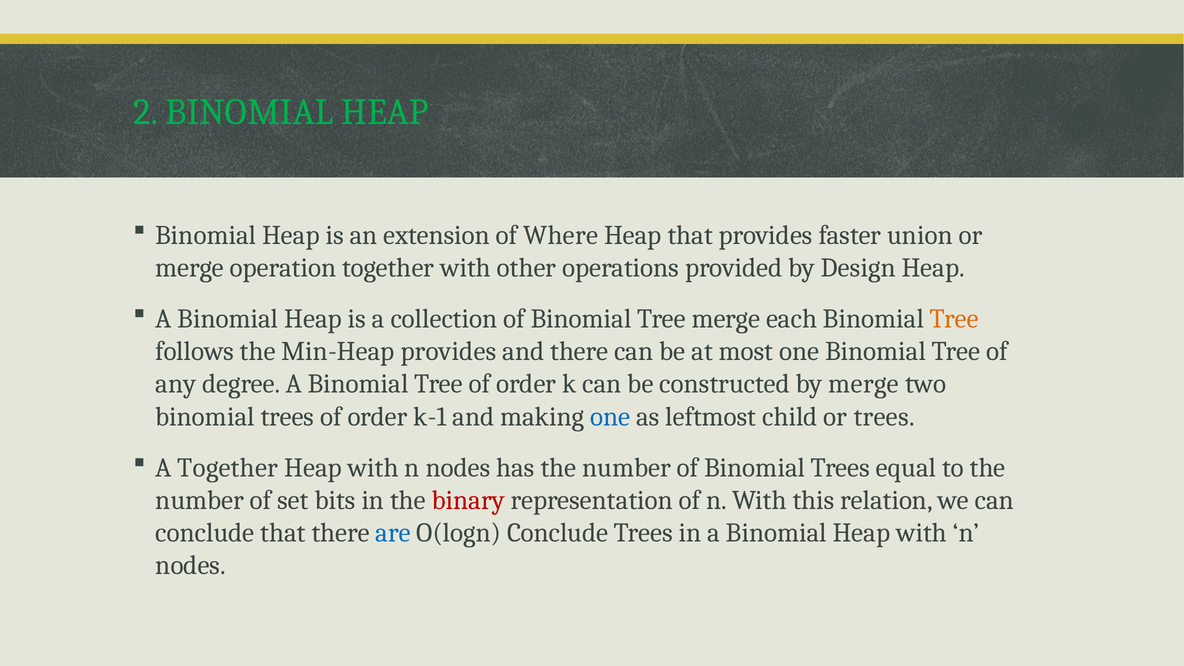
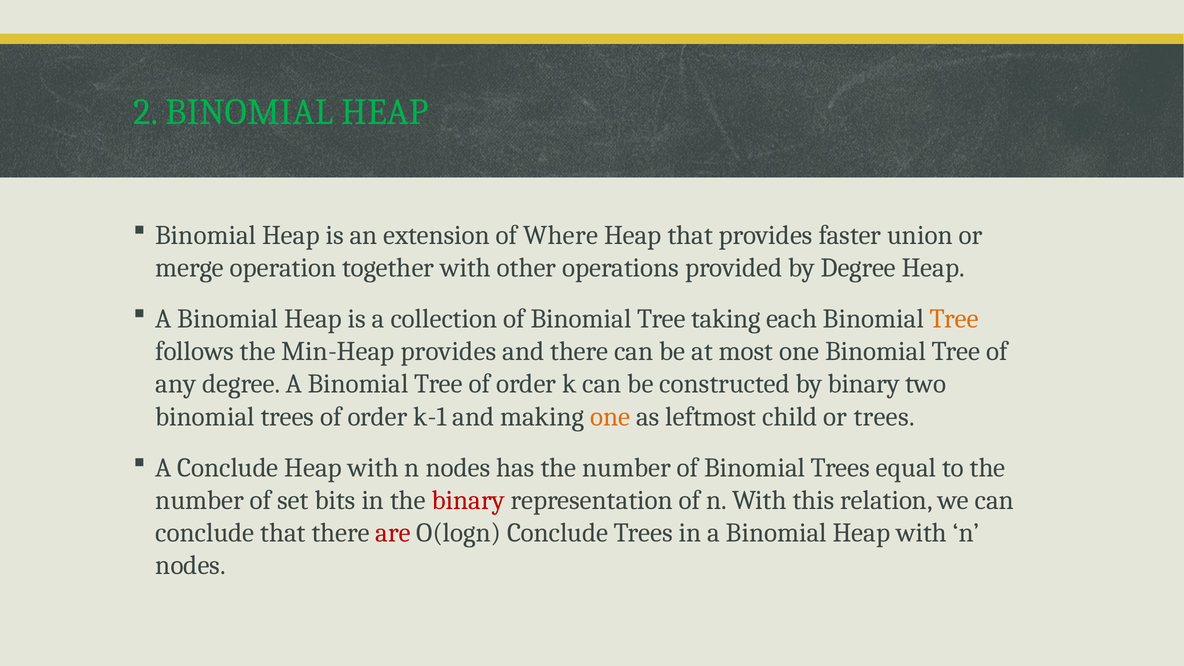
by Design: Design -> Degree (858, 268)
Tree merge: merge -> taking (726, 319)
by merge: merge -> binary (864, 384)
one colour: blue -> orange (610, 417)
A Together: Together -> Conclude (228, 468)
are colour: blue -> red (393, 533)
